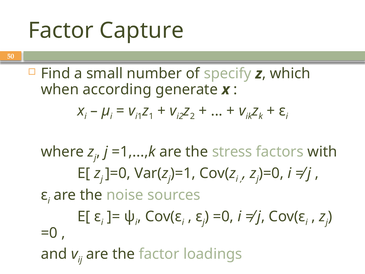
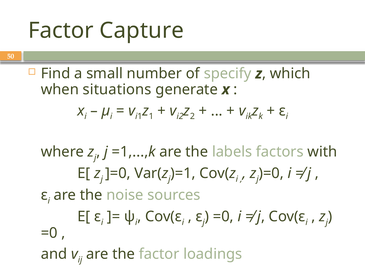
according: according -> situations (117, 89)
stress: stress -> labels (232, 152)
